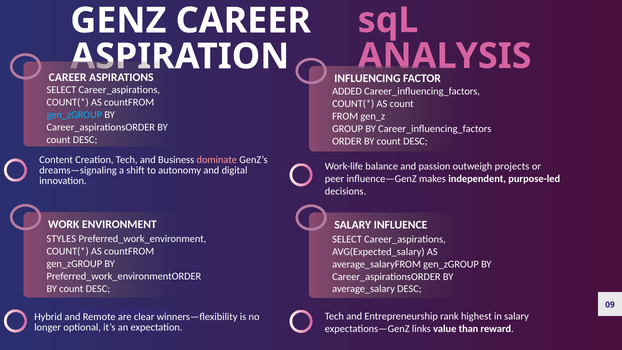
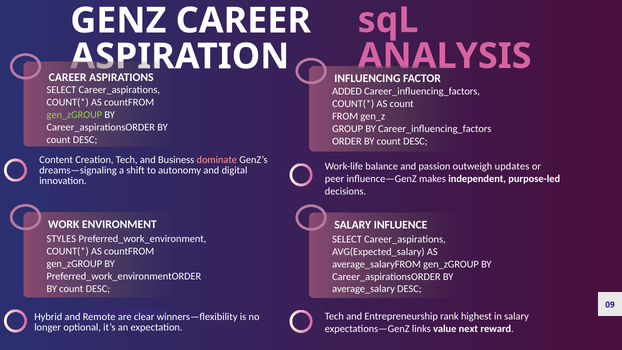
gen_zGROUP colour: light blue -> light green (74, 115)
projects: projects -> updates (512, 166)
than: than -> next (468, 329)
